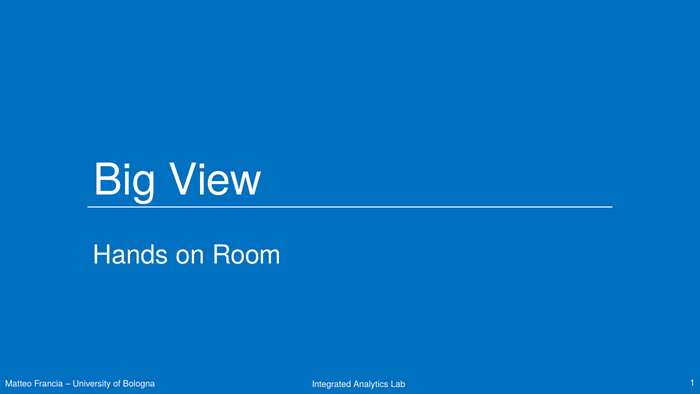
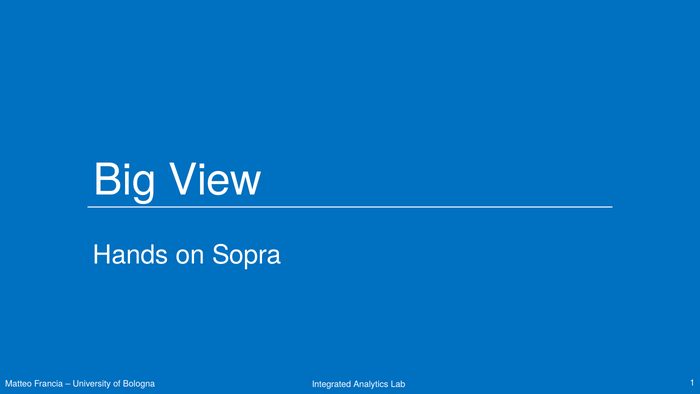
Room: Room -> Sopra (247, 255)
